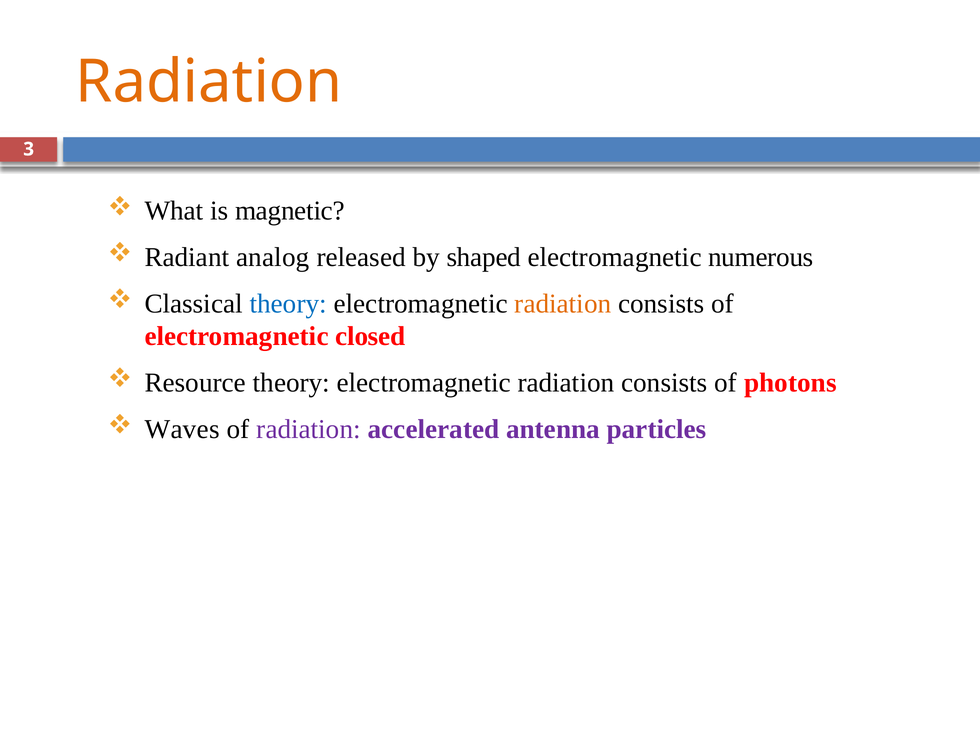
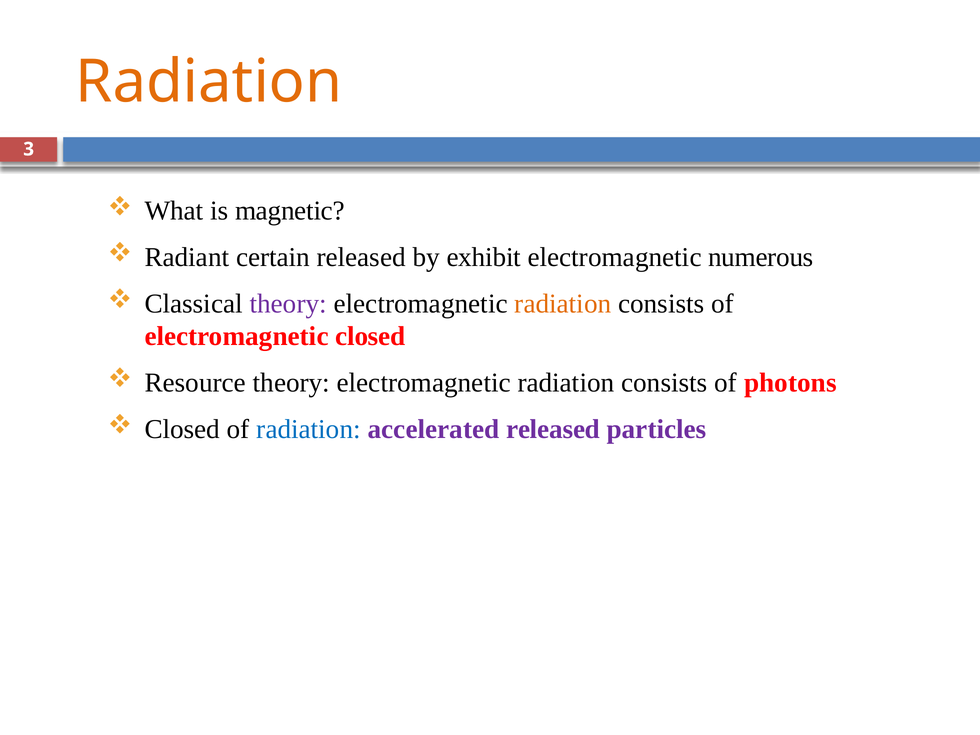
analog: analog -> certain (273, 257)
shaped: shaped -> exhibit (484, 257)
theory colour: blue -> purple (288, 304)
Waves: Waves -> Closed (182, 429)
radiation colour: purple -> blue (309, 429)
accelerated antenna: antenna -> released (553, 429)
